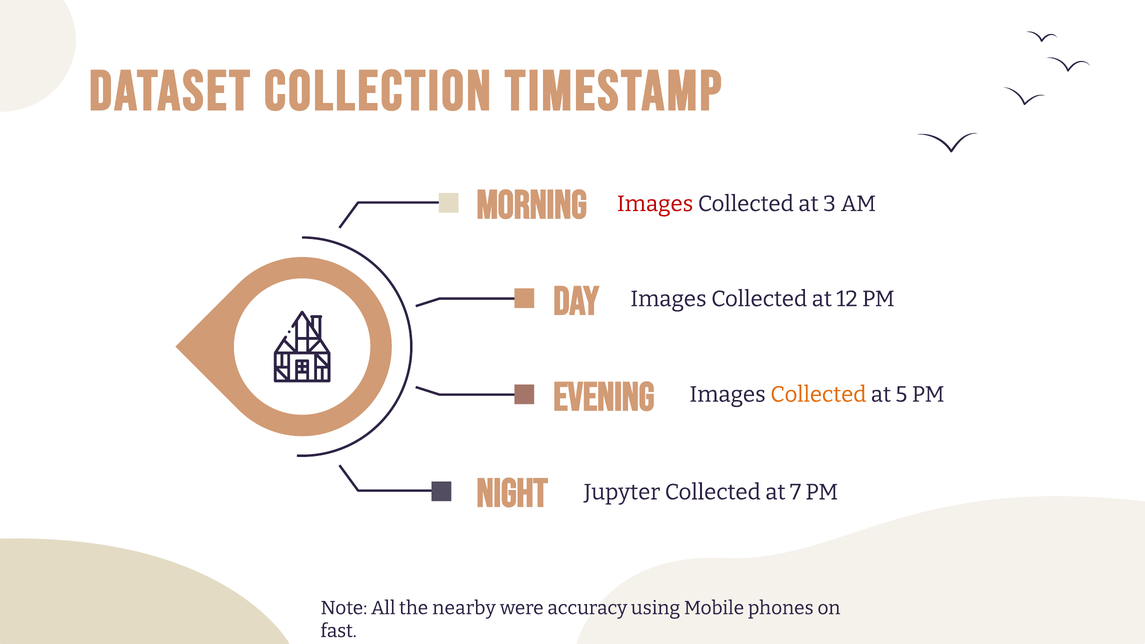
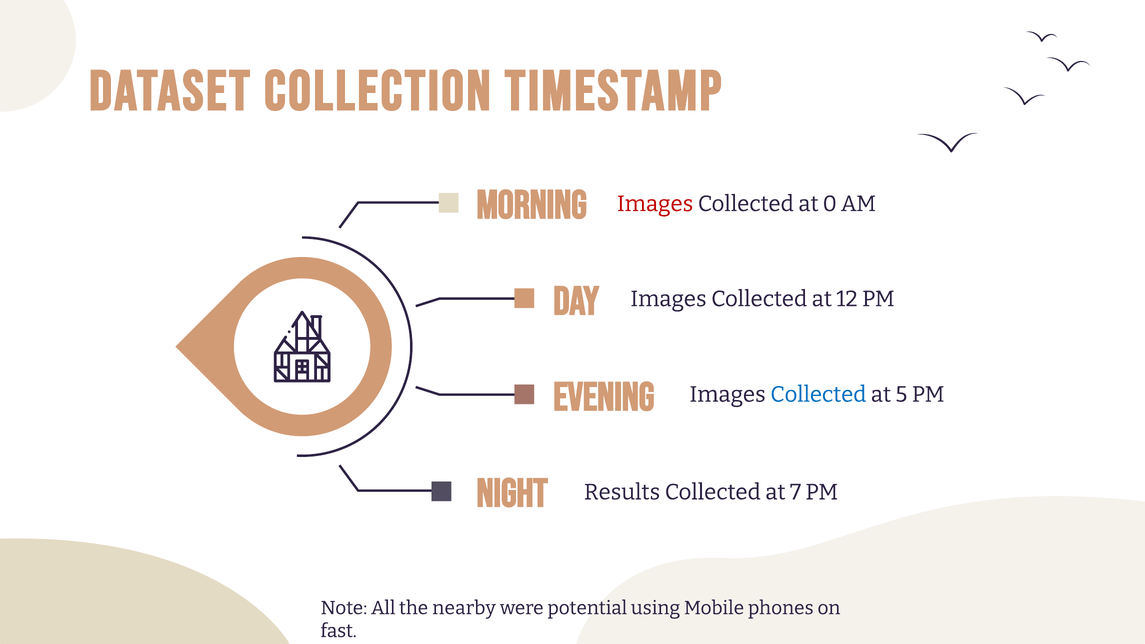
3: 3 -> 0 (830, 204)
Collected colour: orange -> blue (818, 394)
Jupyter: Jupyter -> Results (622, 492)
accuracy: accuracy -> potential (587, 608)
